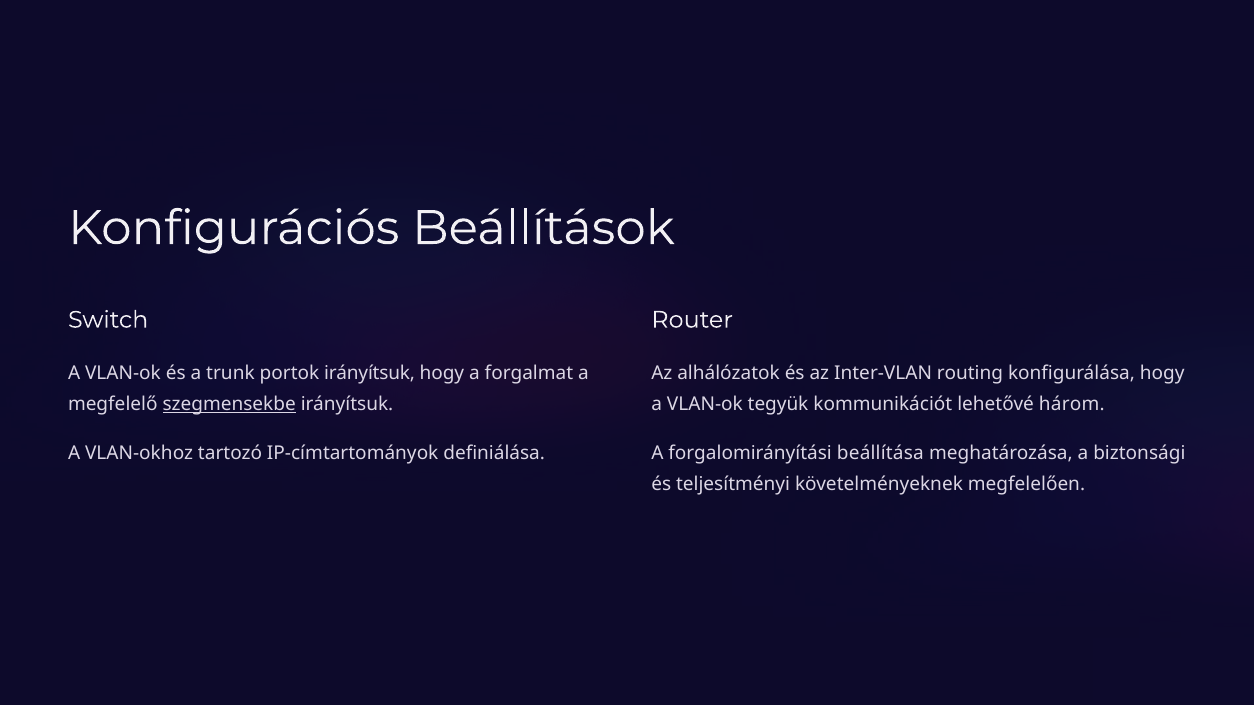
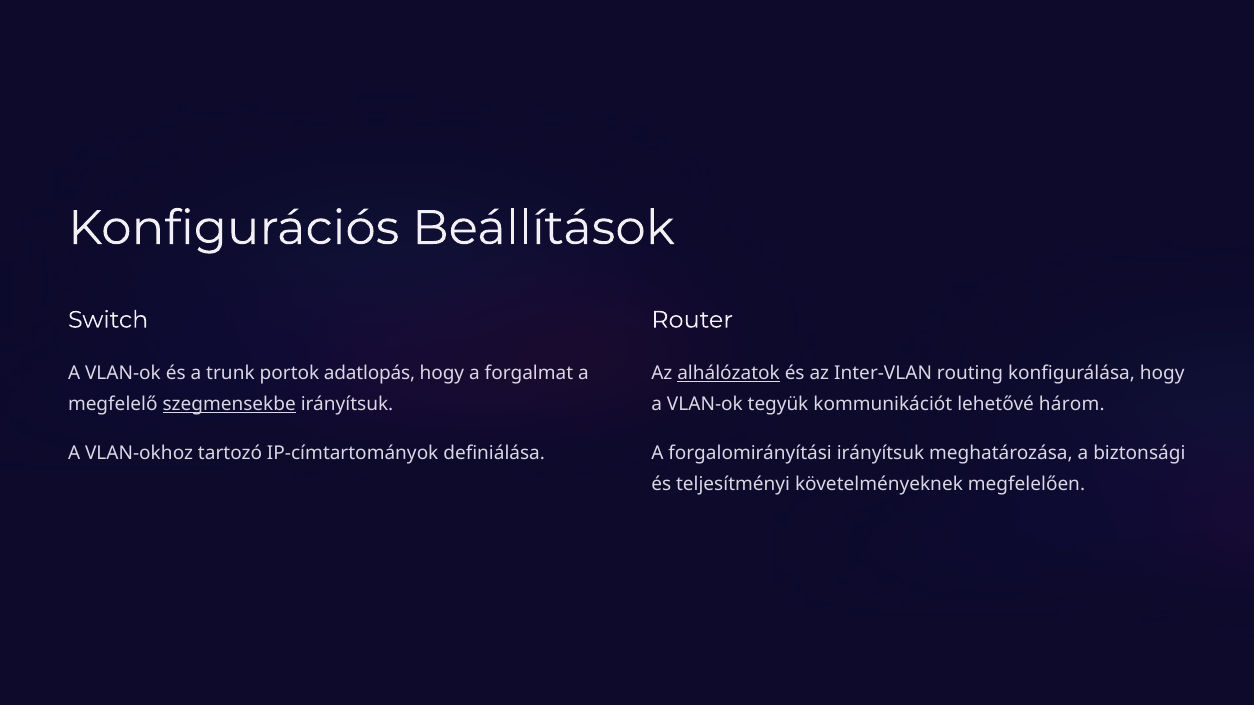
portok irányítsuk: irányítsuk -> adatlopás (370, 373)
alhálózatok underline: none -> present (729, 373)
forgalomirányítási beállítása: beállítása -> irányítsuk (881, 453)
